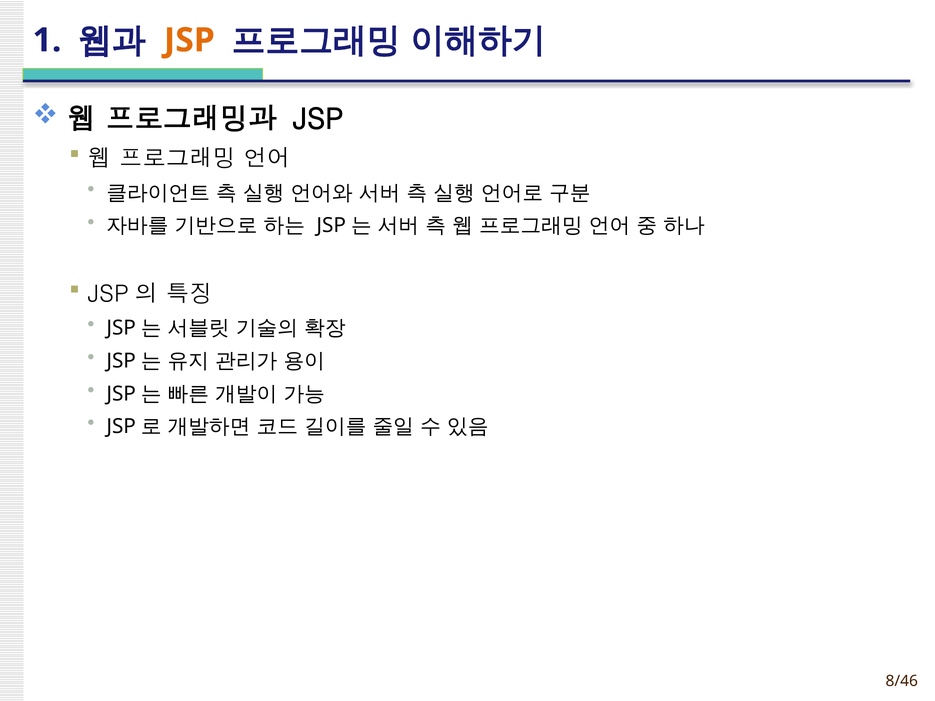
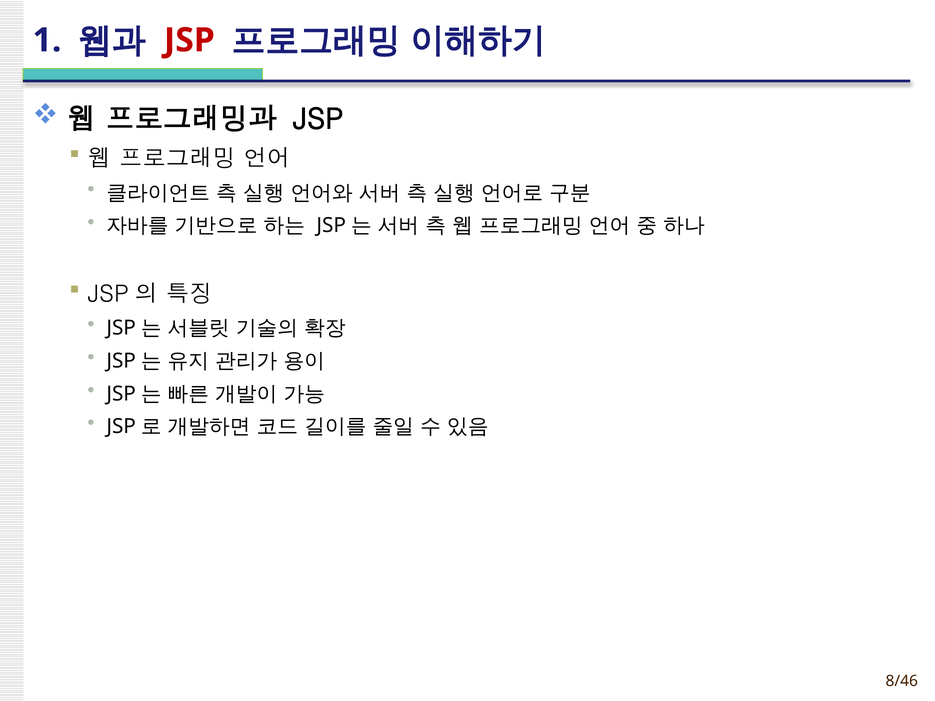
JSP colour: orange -> red (189, 40)
